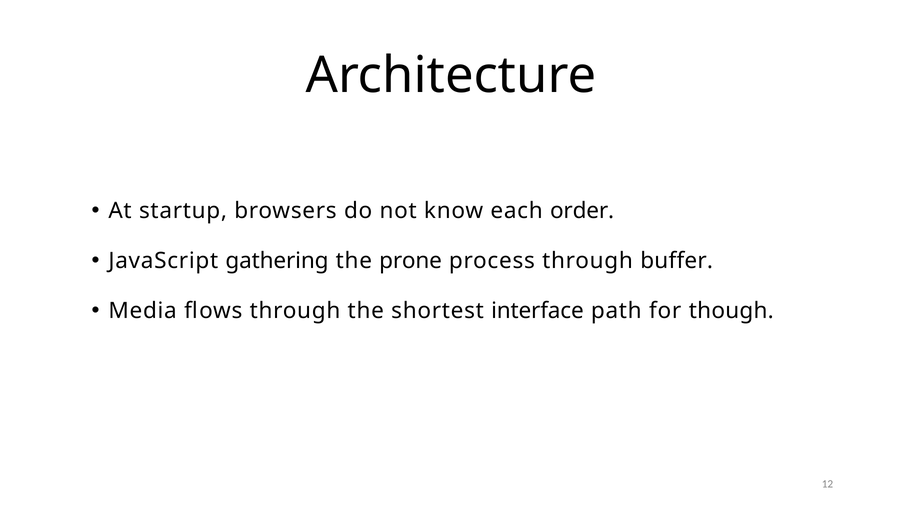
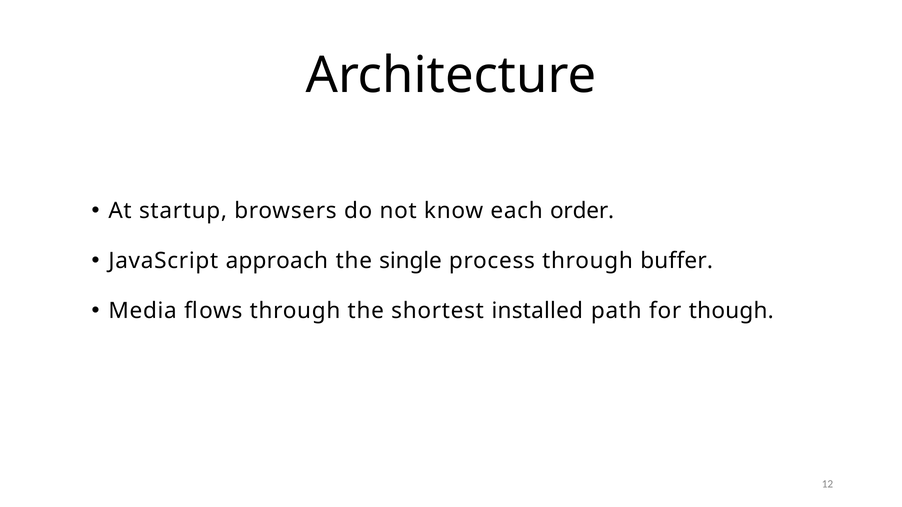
gathering: gathering -> approach (277, 261)
prone: prone -> single (410, 261)
interface: interface -> installed (537, 311)
